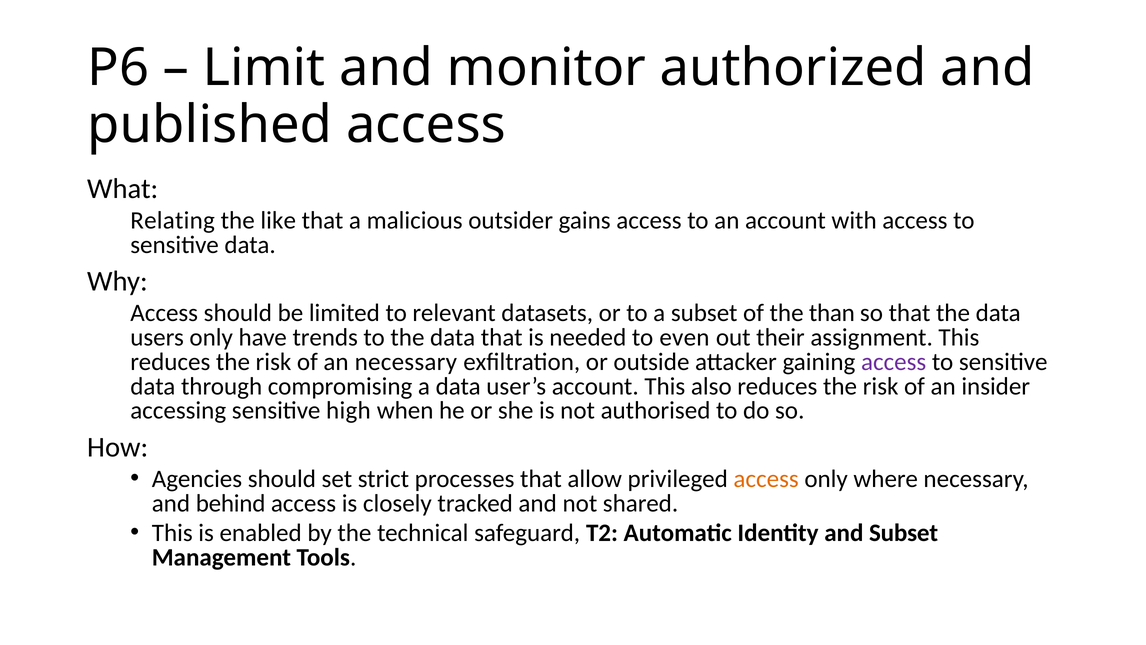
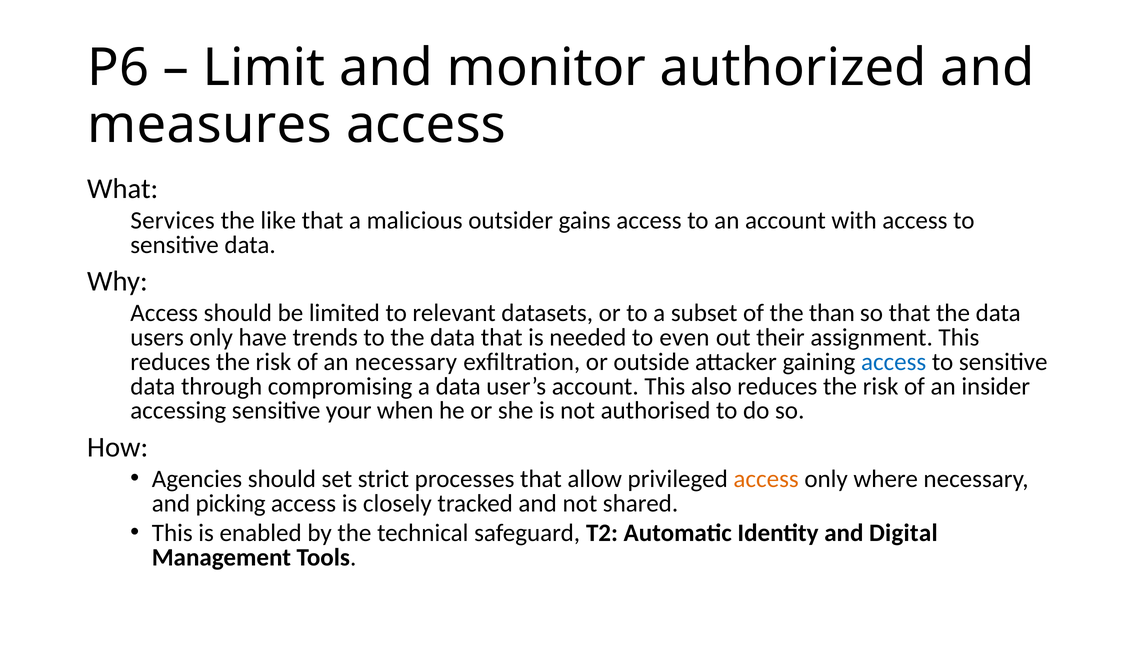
published: published -> measures (210, 125)
Relating: Relating -> Services (173, 220)
access colour: purple -> blue (894, 362)
high: high -> your (349, 410)
behind: behind -> picking (231, 503)
and Subset: Subset -> Digital (903, 533)
